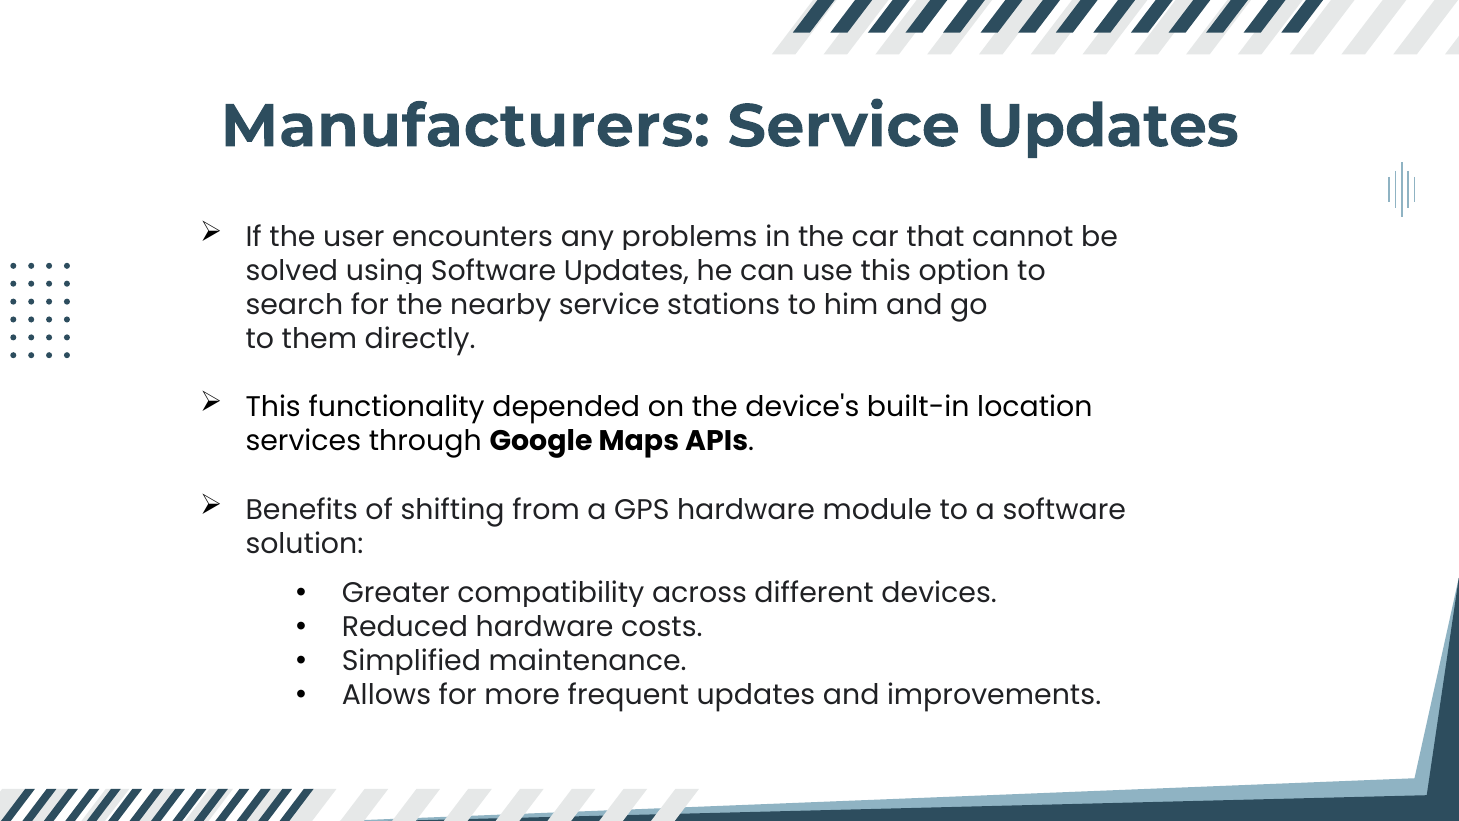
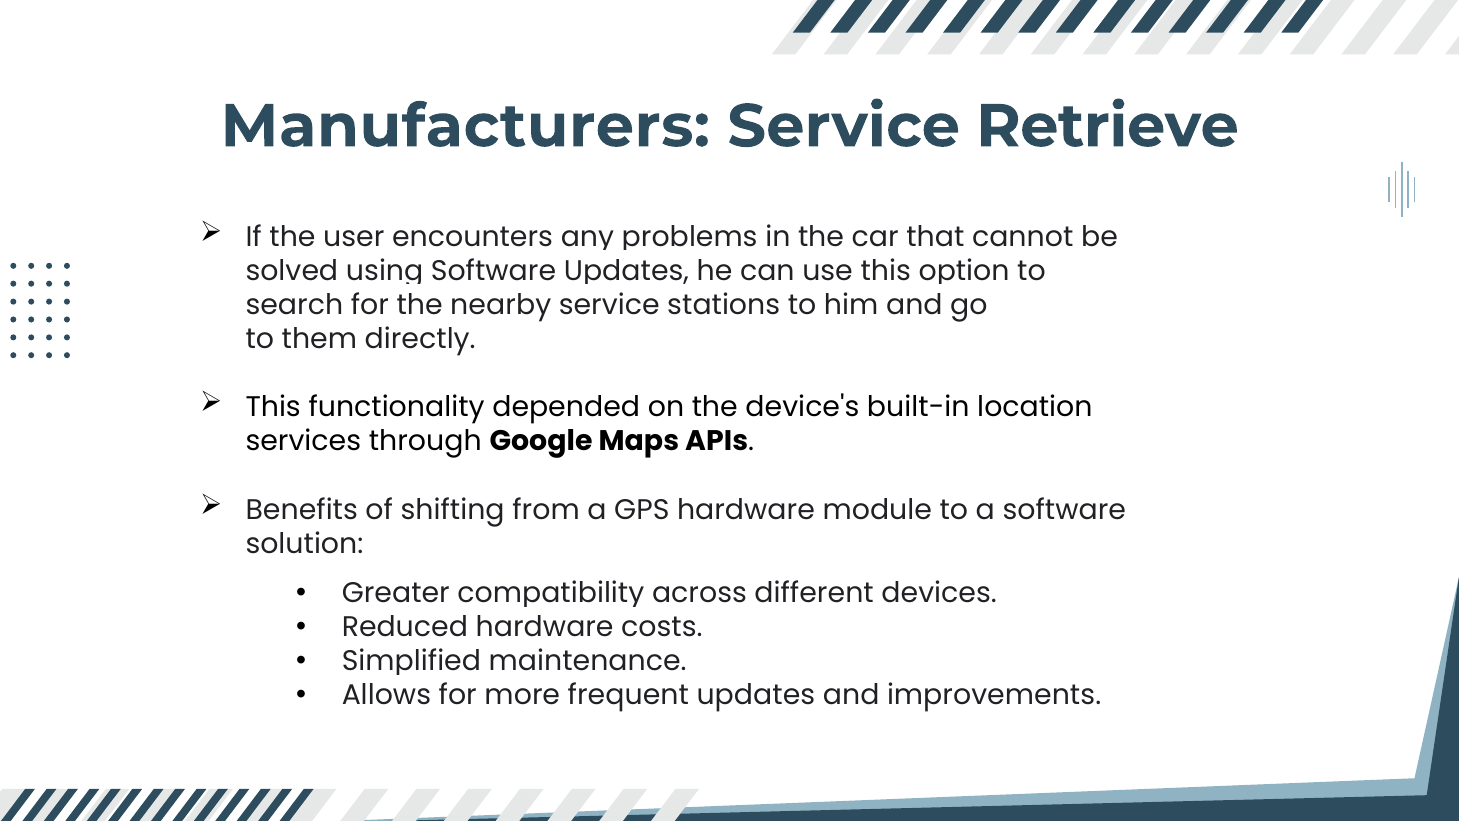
Service Updates: Updates -> Retrieve (1107, 126)
